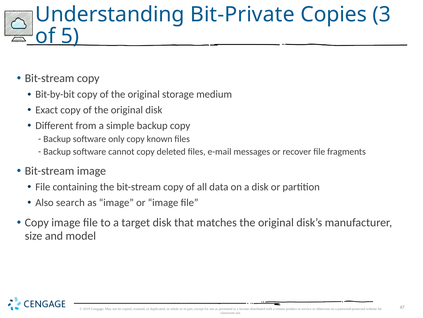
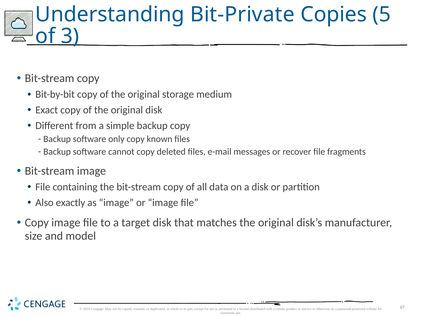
3: 3 -> 5 (382, 14)
5: 5 -> 3 (70, 36)
search: search -> exactly (71, 202)
